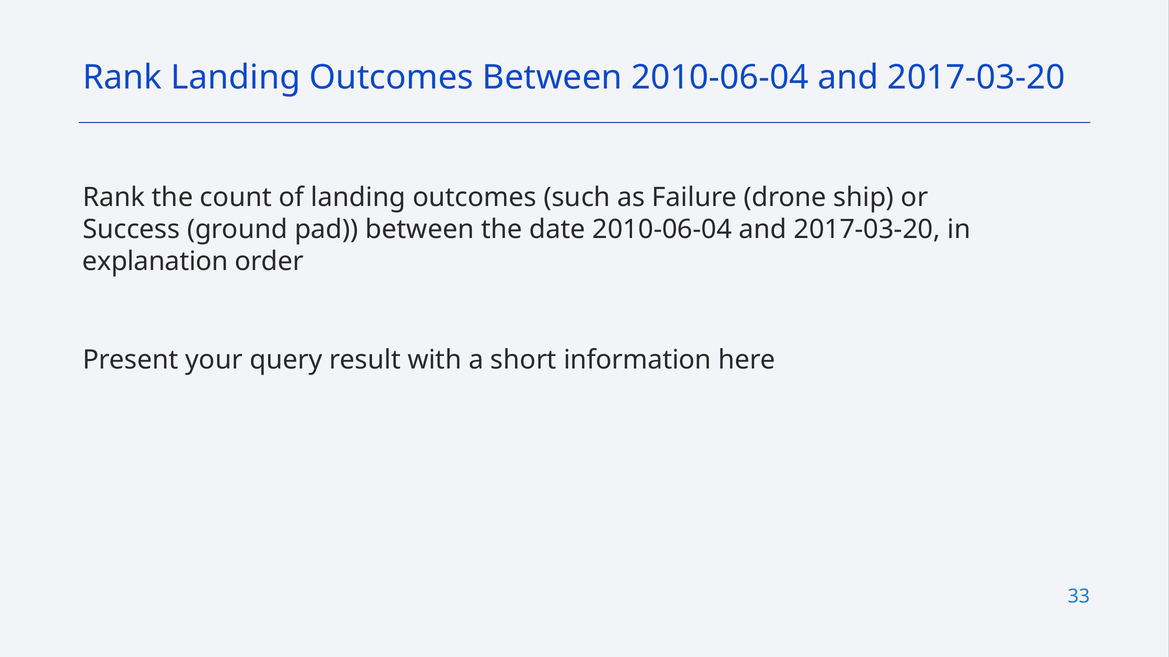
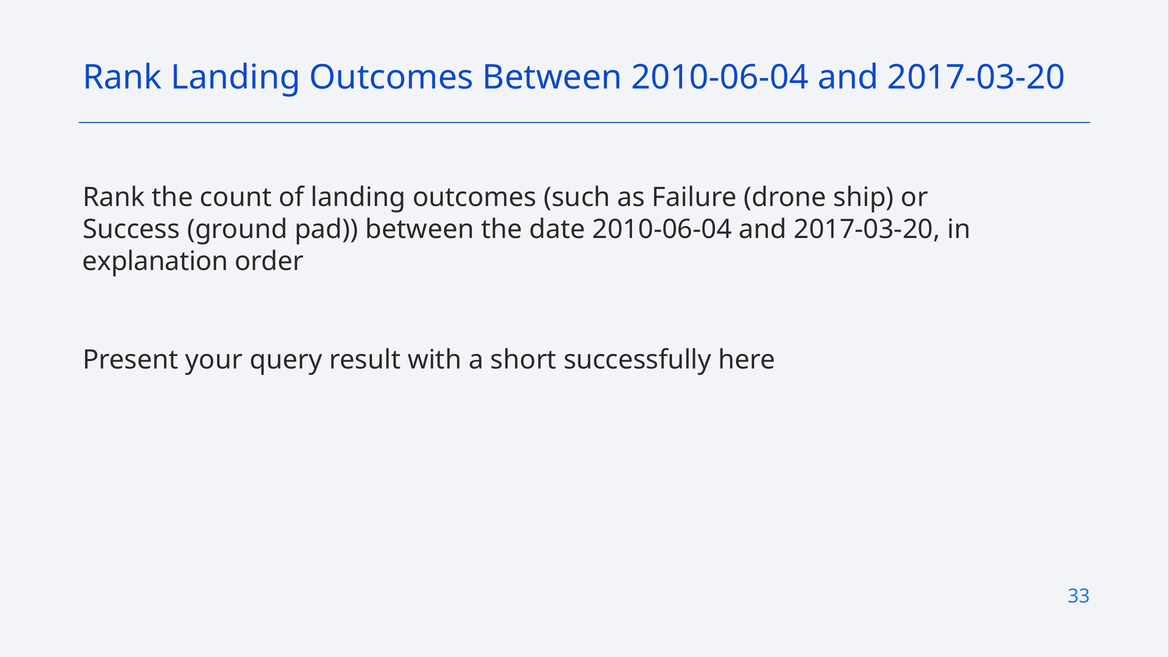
information: information -> successfully (638, 360)
